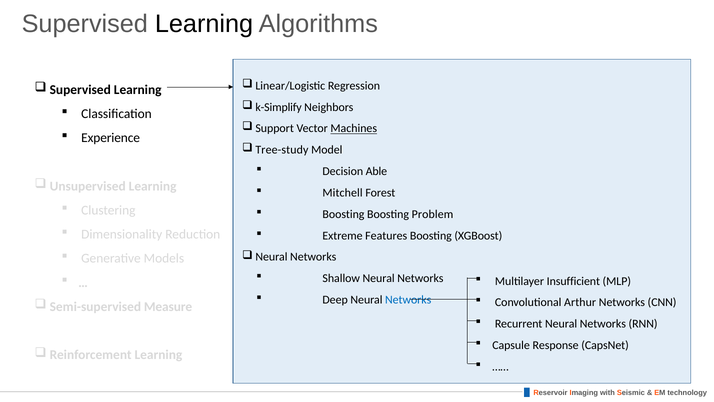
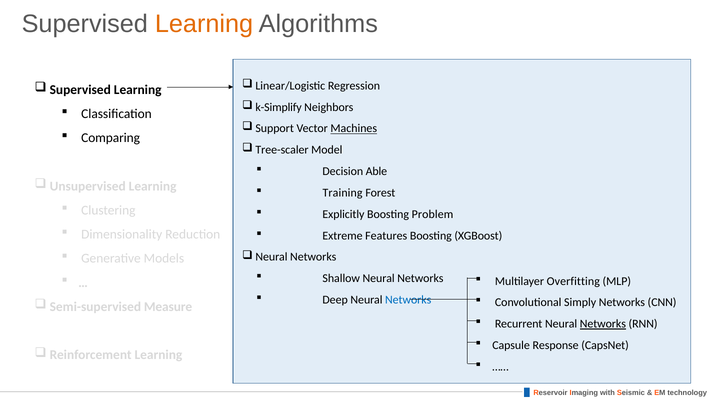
Learning colour: black -> orange (204, 24)
Experience: Experience -> Comparing (111, 138)
Tree-study: Tree-study -> Tree-scaler (282, 150)
Mitchell: Mitchell -> Training (343, 193)
Boosting: Boosting -> Explicitly (343, 214)
Insufficient: Insufficient -> Overfitting (573, 281)
Arthur: Arthur -> Simply (580, 302)
Networks underline: none -> present (603, 324)
